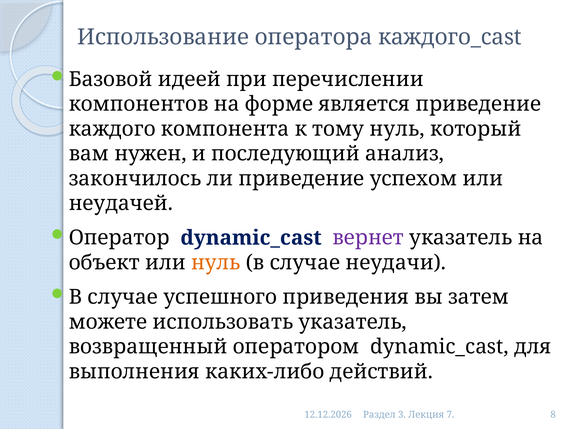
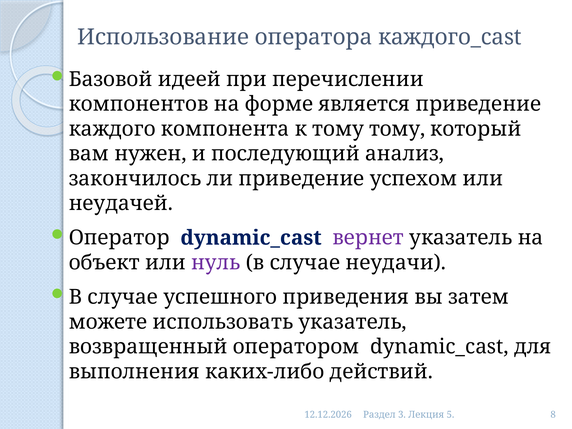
тому нуль: нуль -> тому (397, 129)
нуль colour: orange -> purple (216, 263)
7: 7 -> 5 (450, 415)
